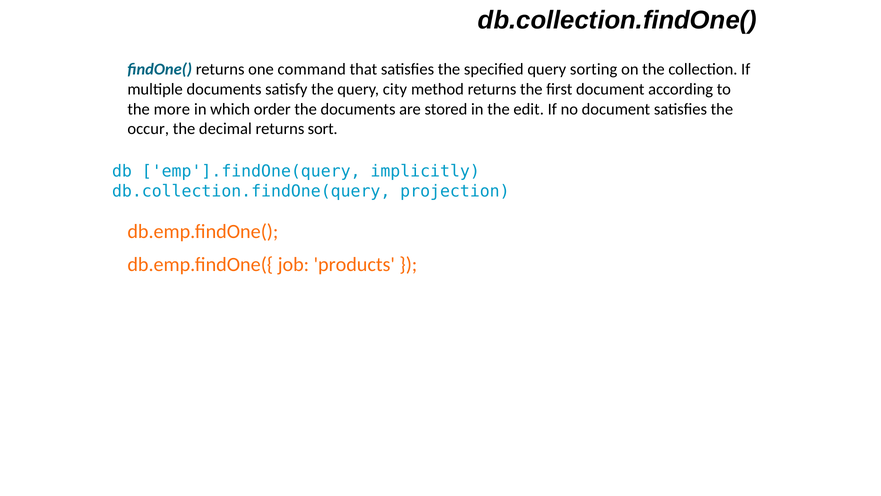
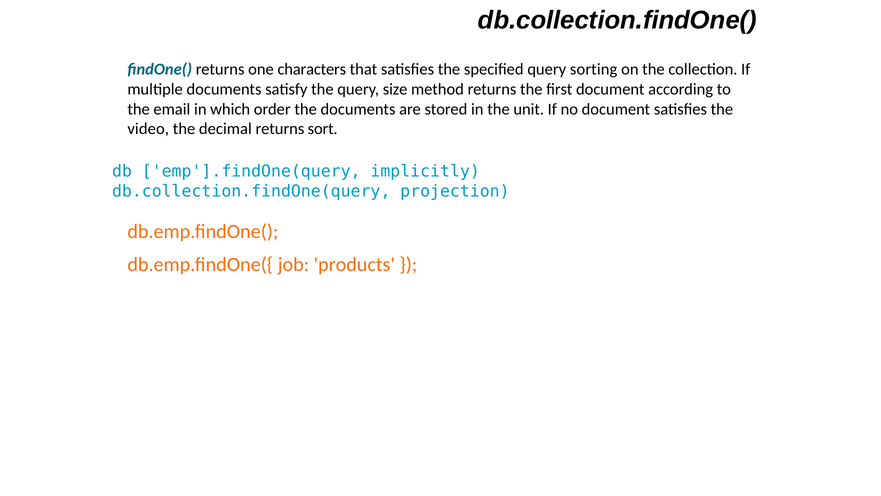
command: command -> characters (312, 69)
city: city -> size (395, 89)
more: more -> email (172, 109)
edit: edit -> unit (529, 109)
occur: occur -> video (148, 129)
